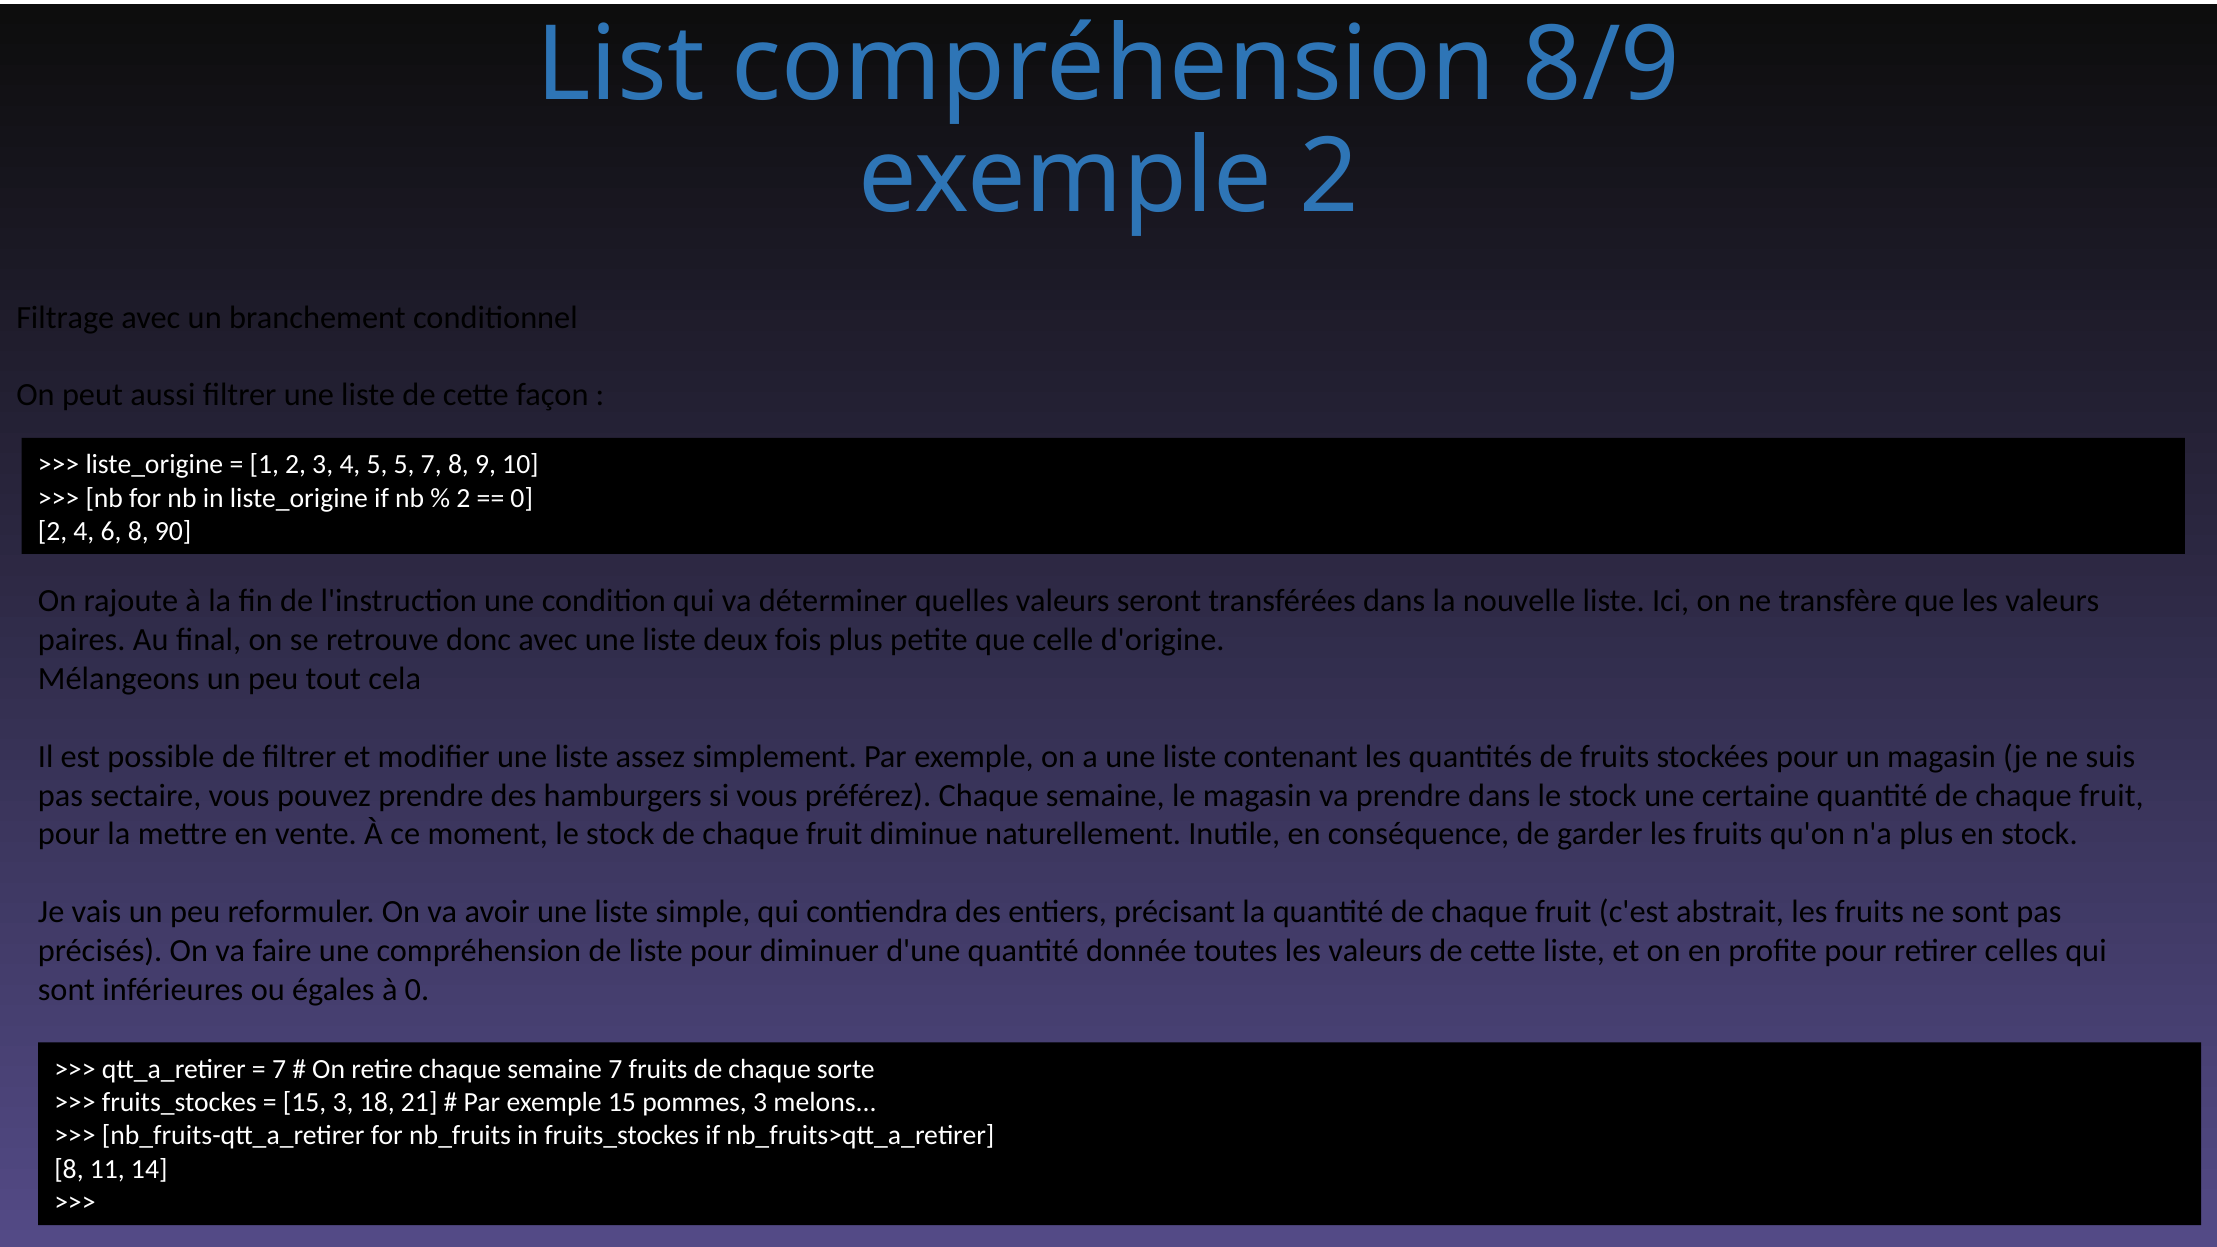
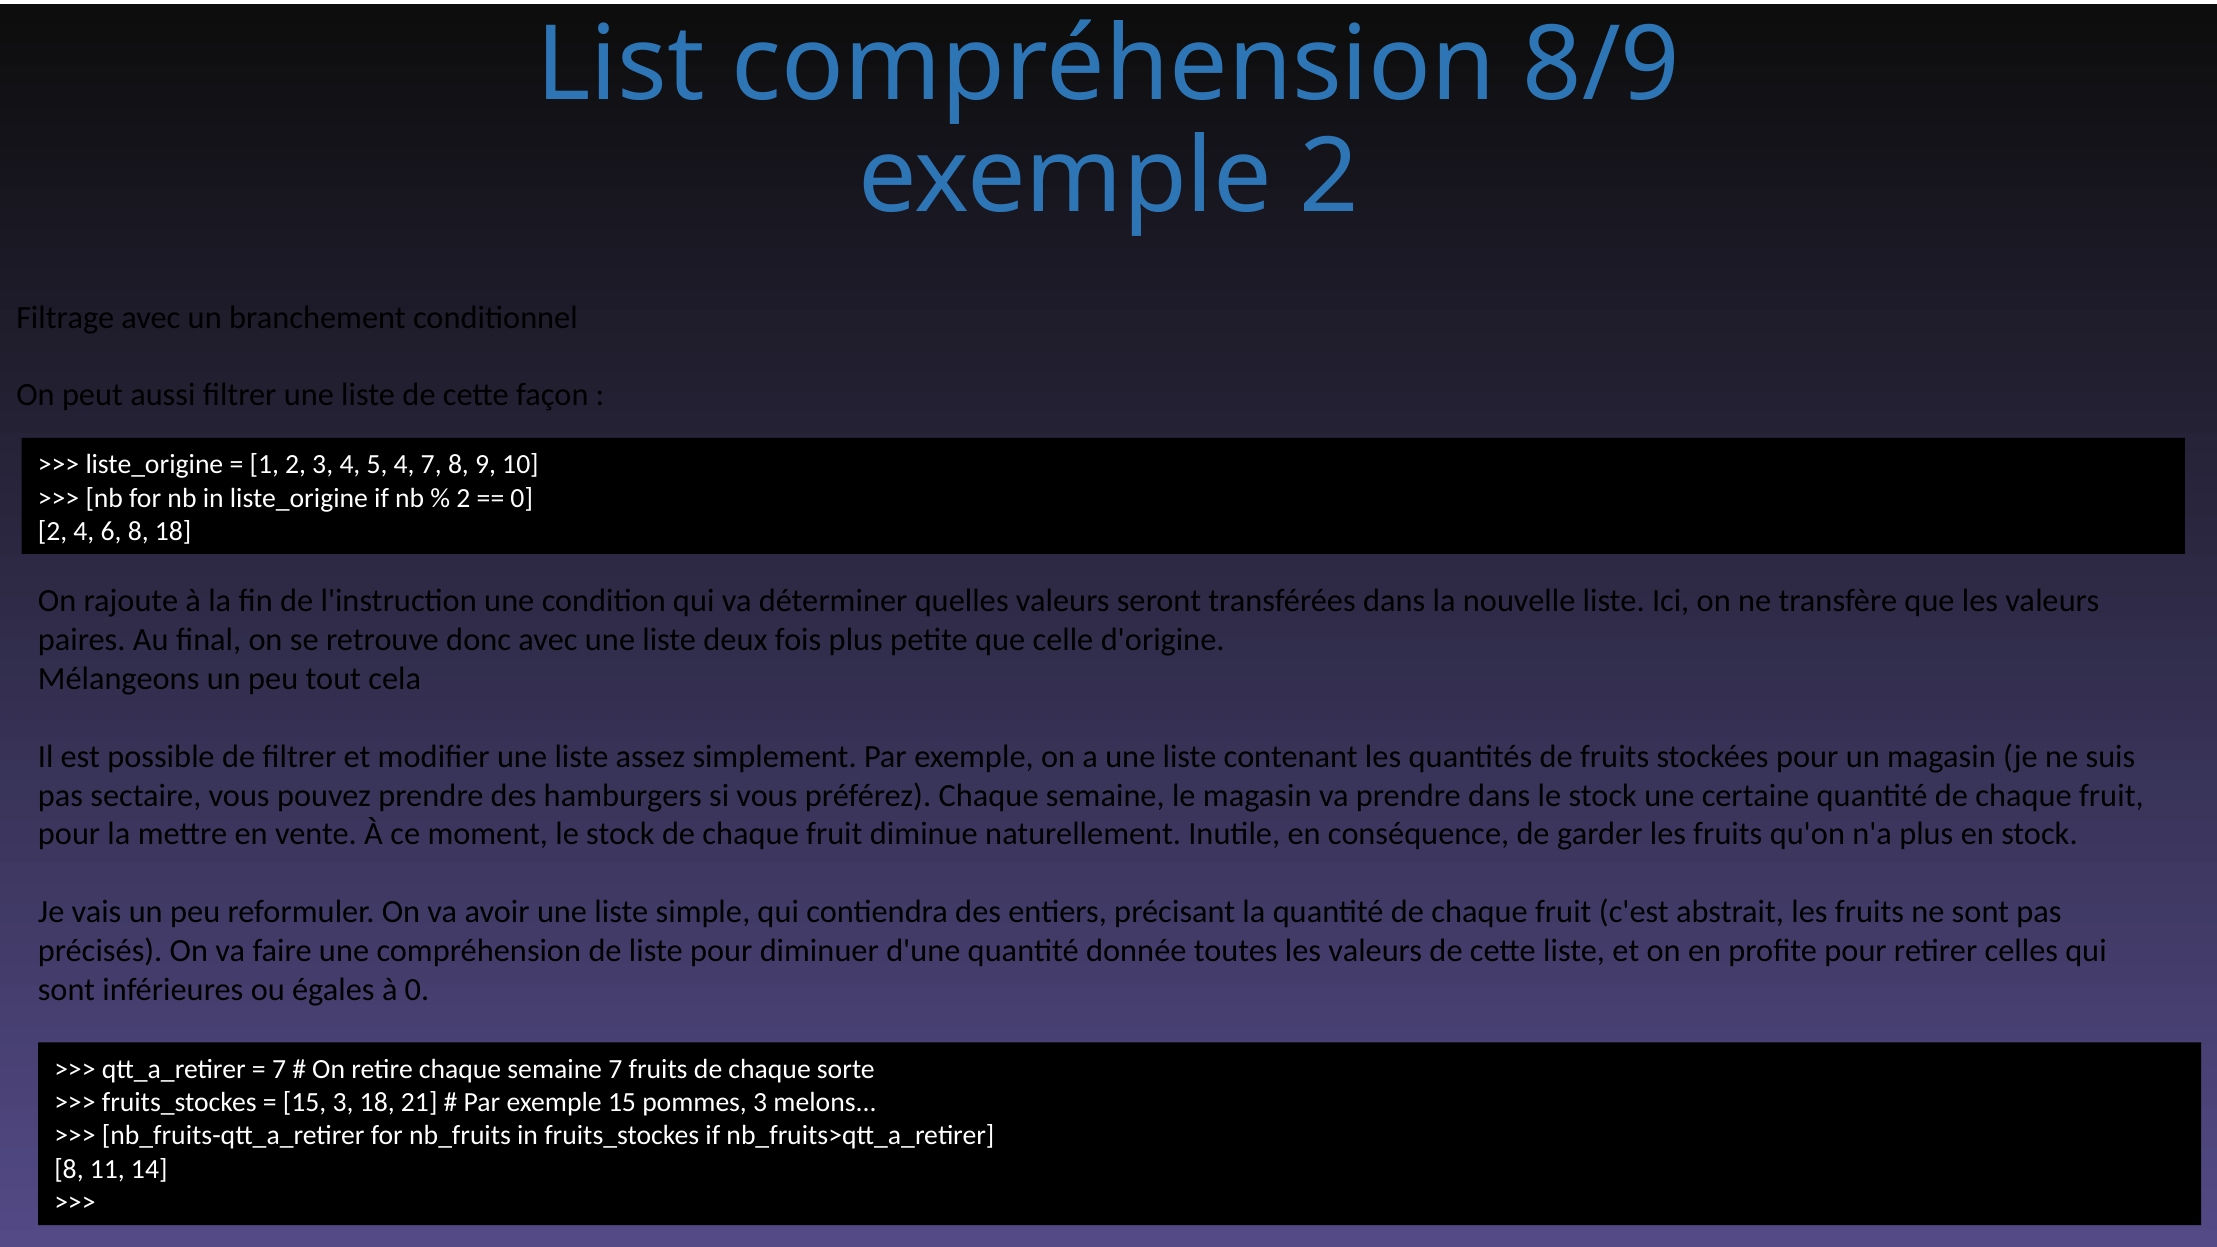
5 5: 5 -> 4 (404, 465)
8 90: 90 -> 18 (173, 531)
